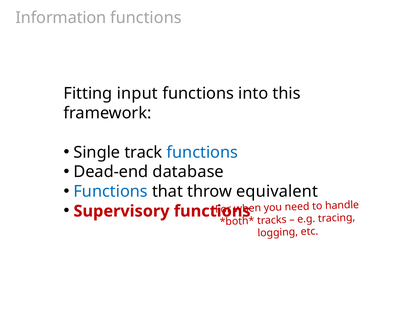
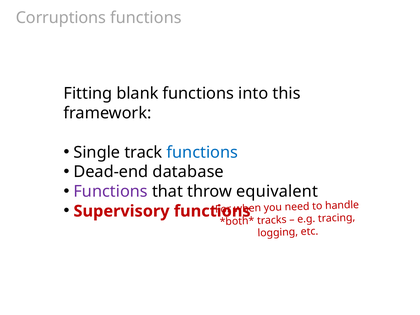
Information: Information -> Corruptions (61, 18)
input: input -> blank (137, 93)
Functions colour: blue -> purple (111, 192)
